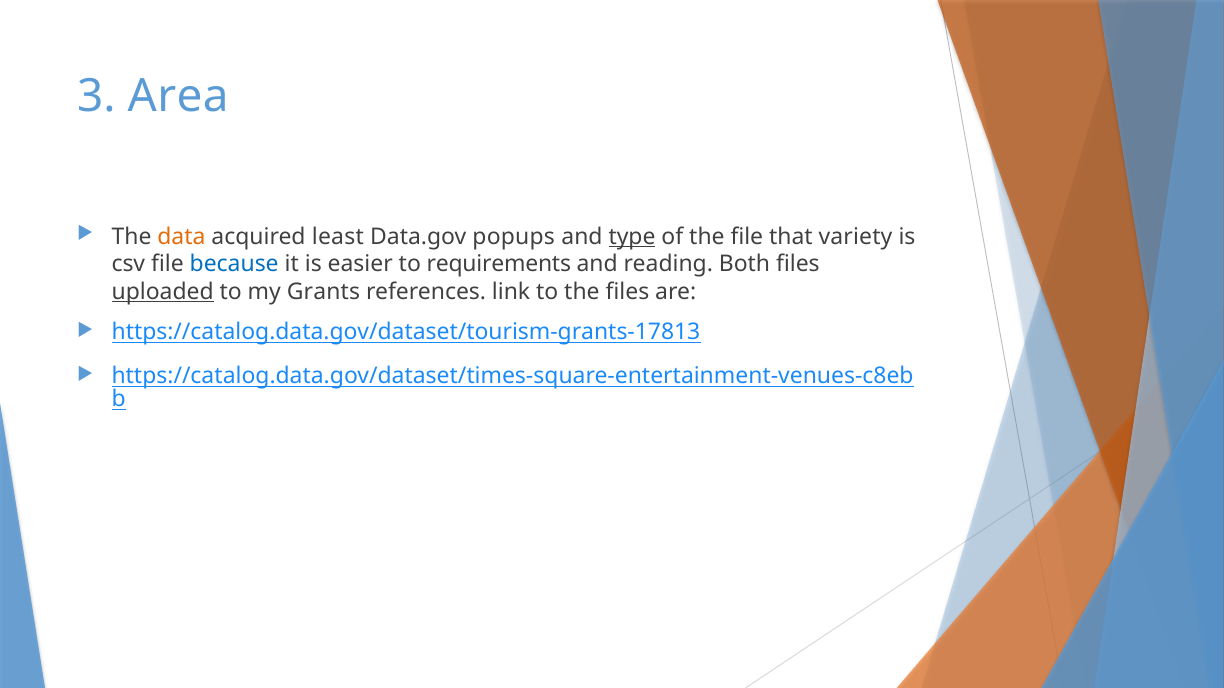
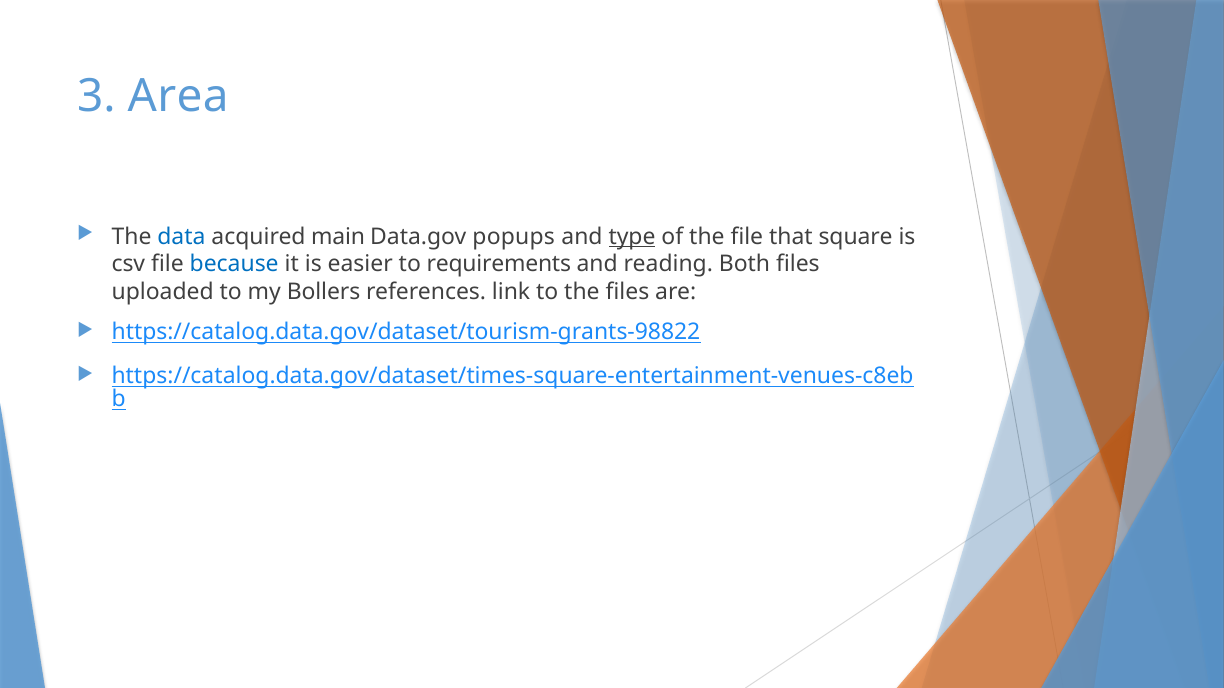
data colour: orange -> blue (181, 237)
least: least -> main (338, 237)
variety: variety -> square (856, 237)
uploaded underline: present -> none (163, 292)
Grants: Grants -> Bollers (324, 292)
https://catalog.data.gov/dataset/tourism-grants-17813: https://catalog.data.gov/dataset/tourism-grants-17813 -> https://catalog.data.gov/dataset/tourism-grants-98822 (406, 332)
